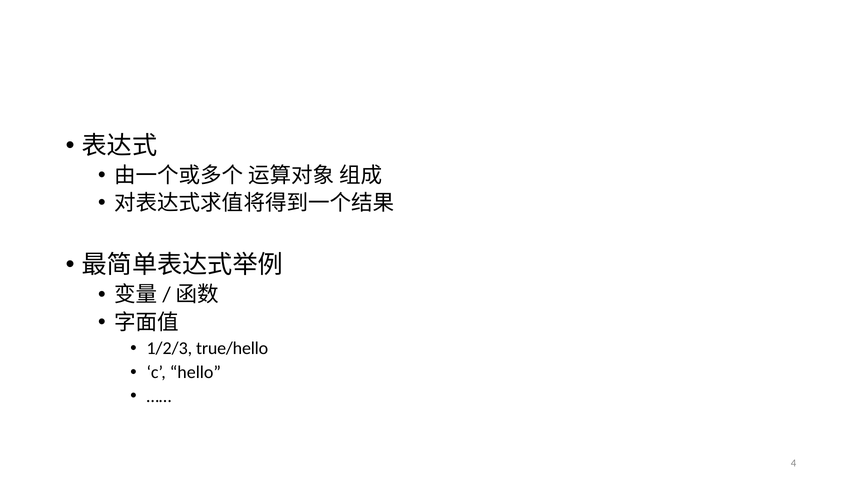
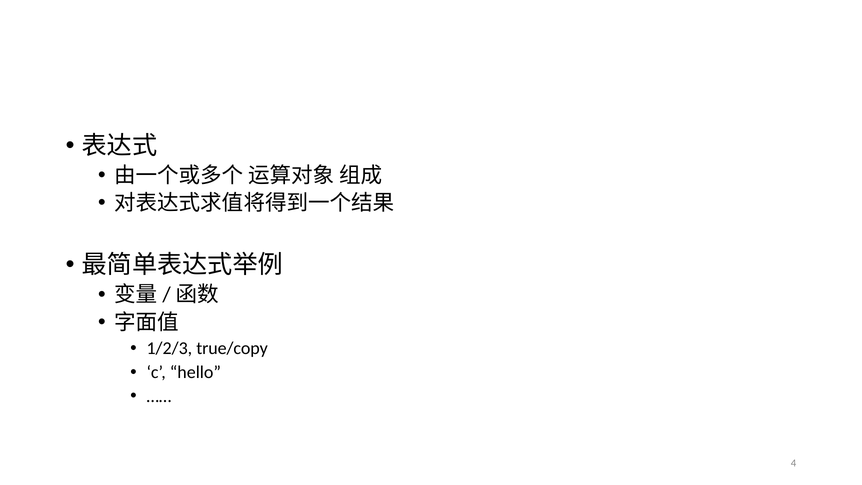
true/hello: true/hello -> true/copy (232, 348)
